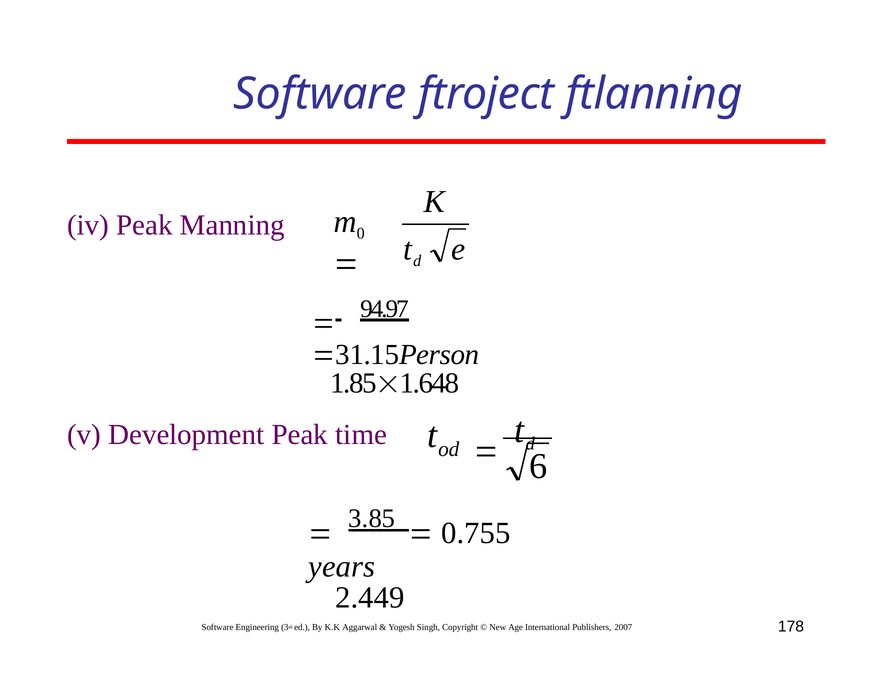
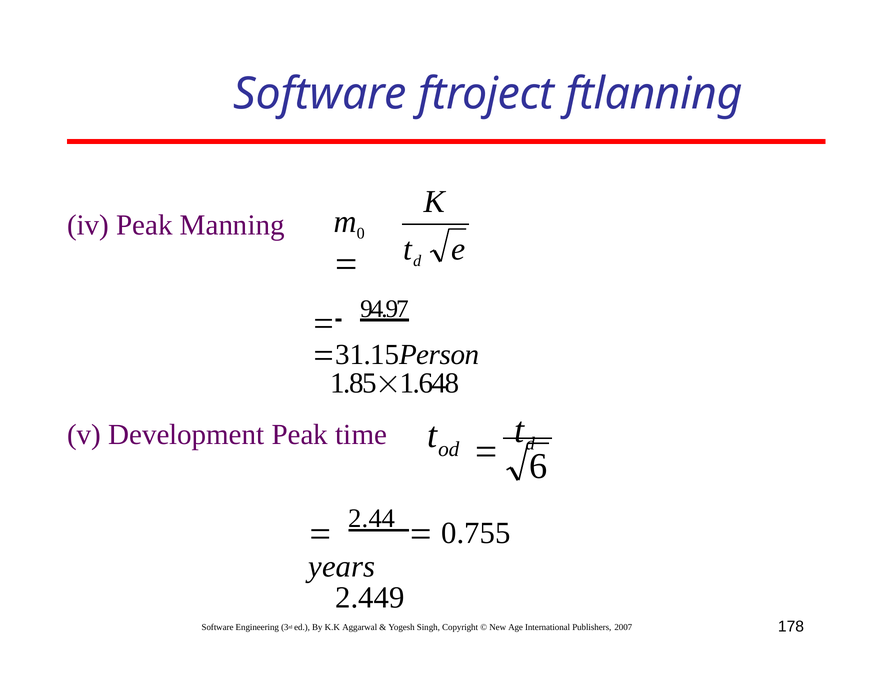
3.85: 3.85 -> 2.44 (372, 518)
